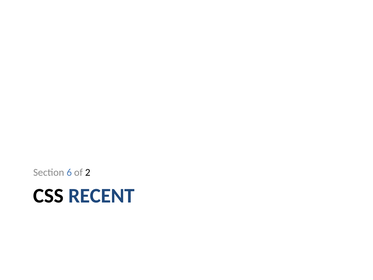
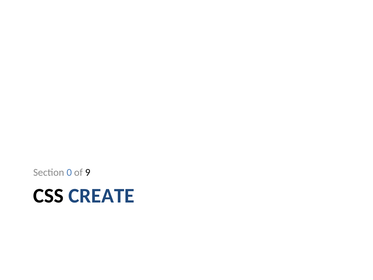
6: 6 -> 0 (69, 172)
2: 2 -> 9 (88, 172)
RECENT: RECENT -> CREATE (101, 196)
